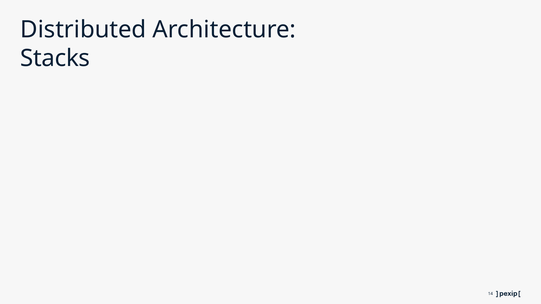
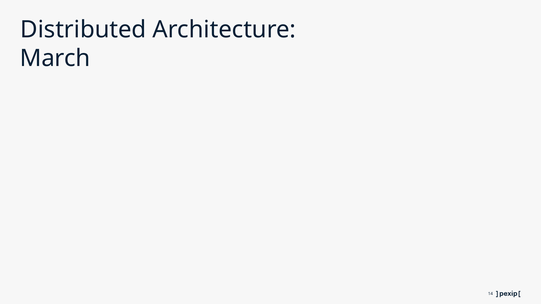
Stacks: Stacks -> March (55, 58)
